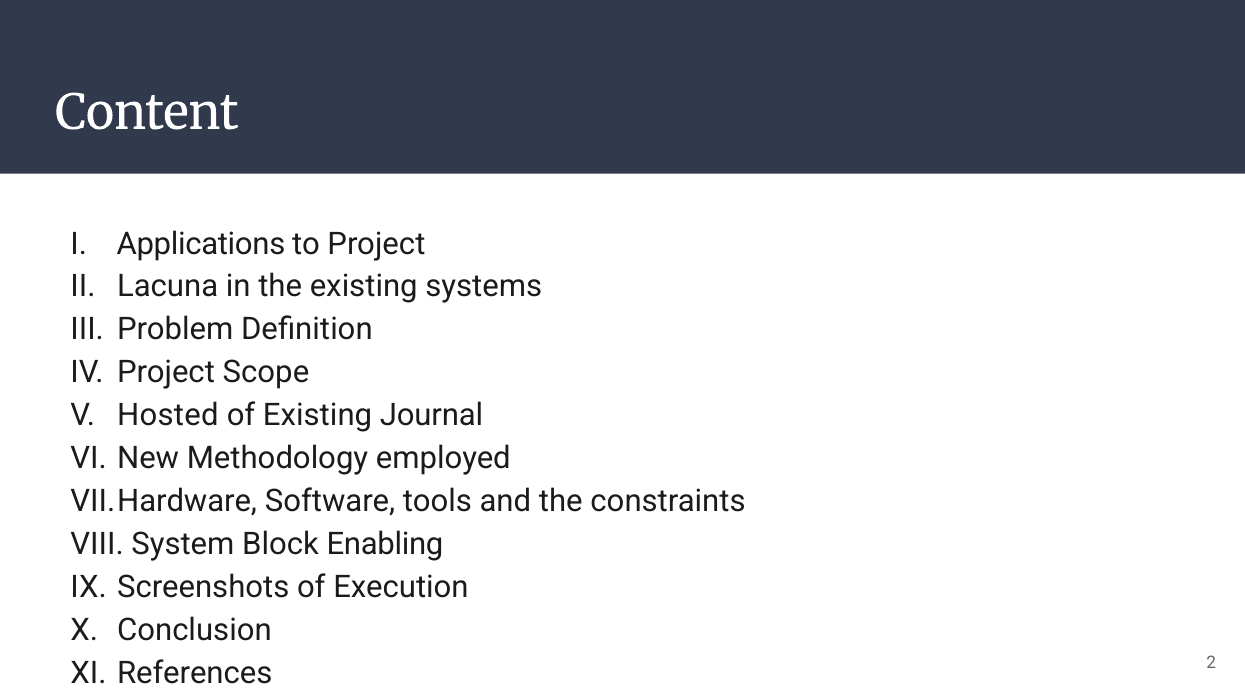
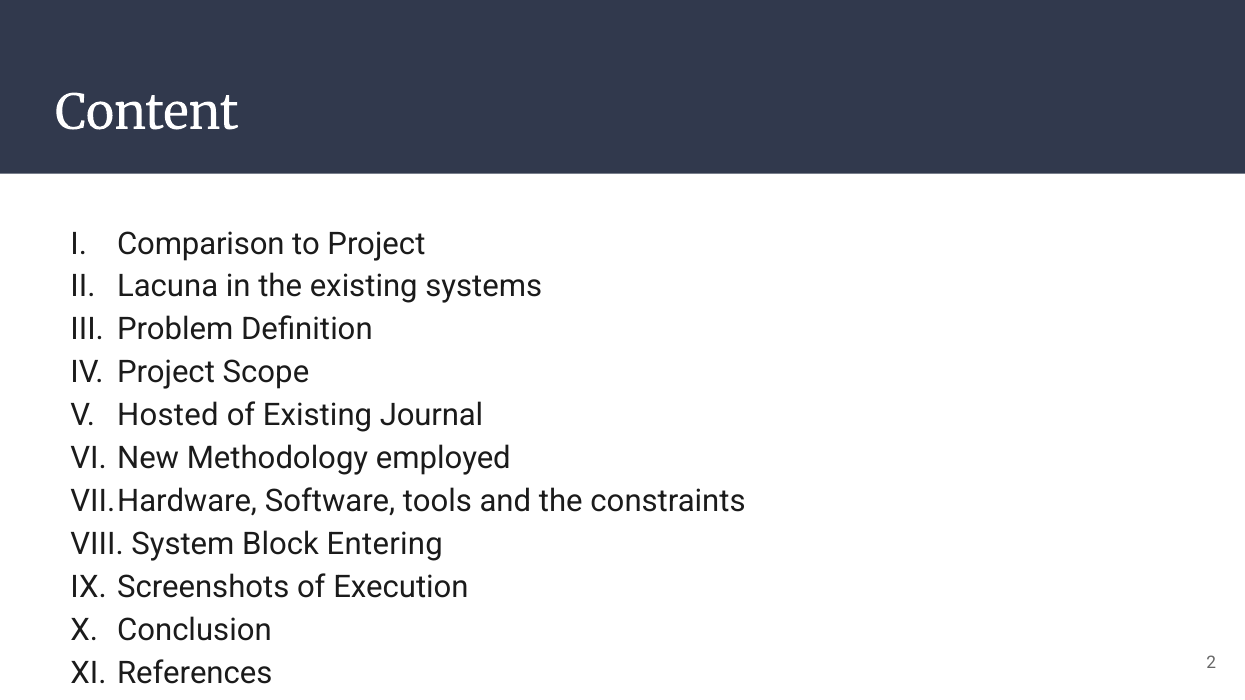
Applications: Applications -> Comparison (201, 244)
Enabling: Enabling -> Entering (385, 544)
